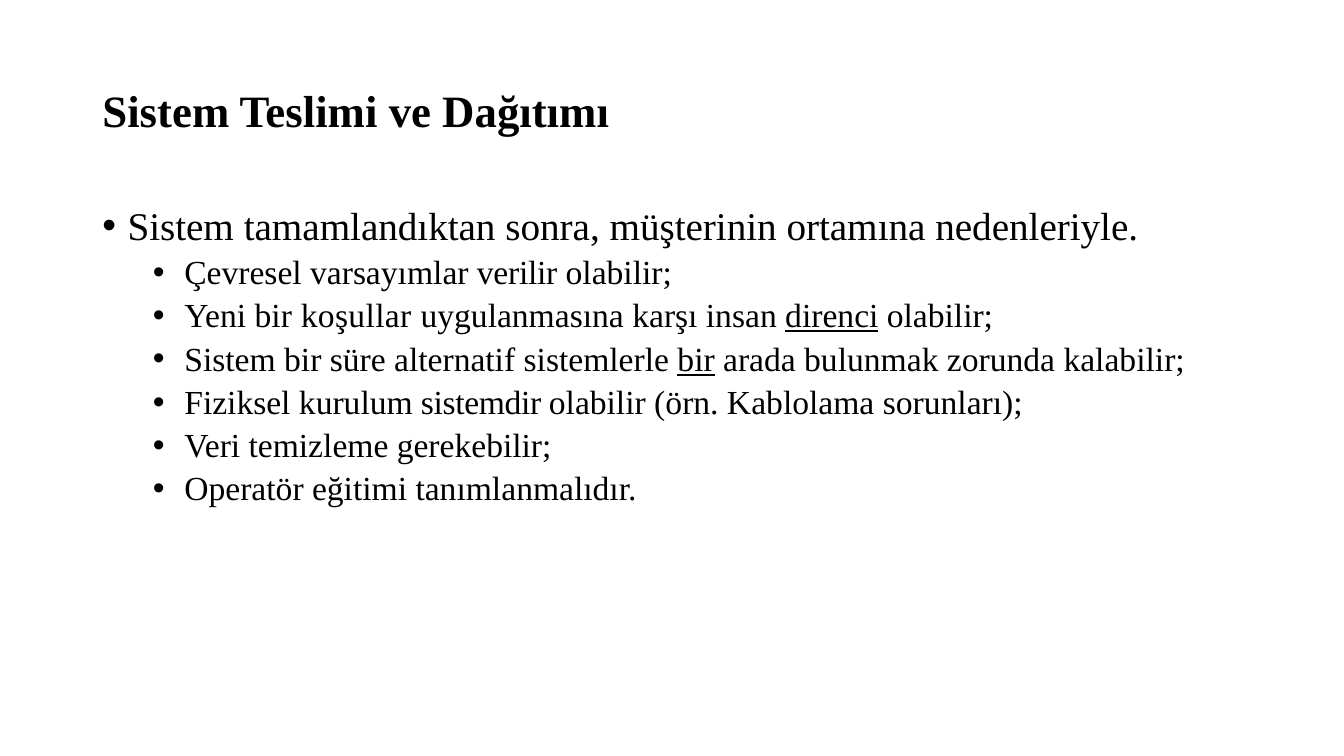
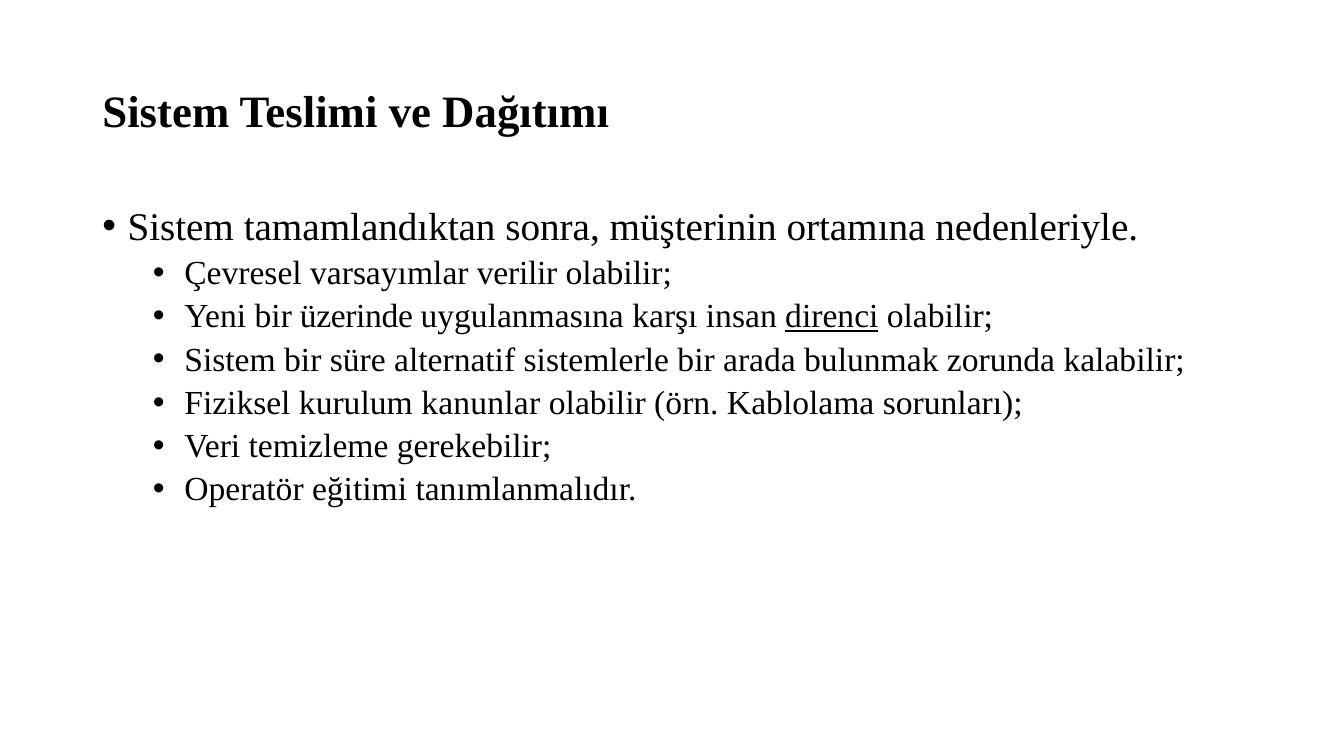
koşullar: koşullar -> üzerinde (356, 317)
bir underline: present -> none (696, 360)
sistemdir: sistemdir -> kanunlar (481, 403)
